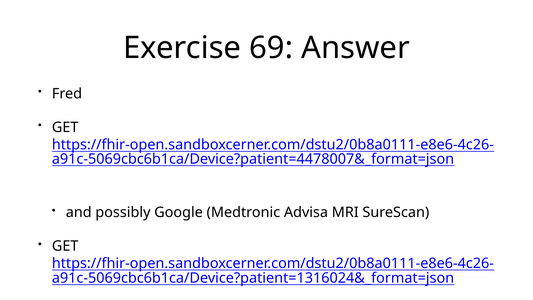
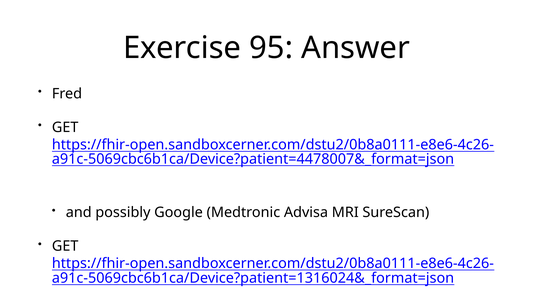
69: 69 -> 95 (271, 48)
